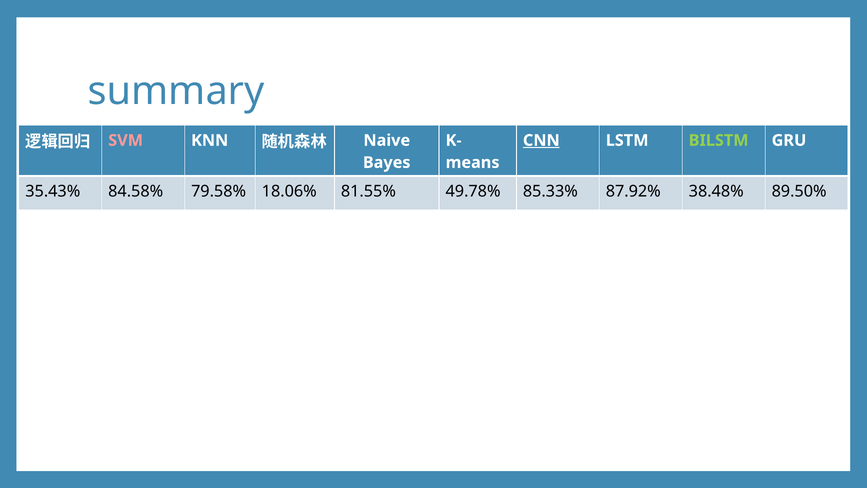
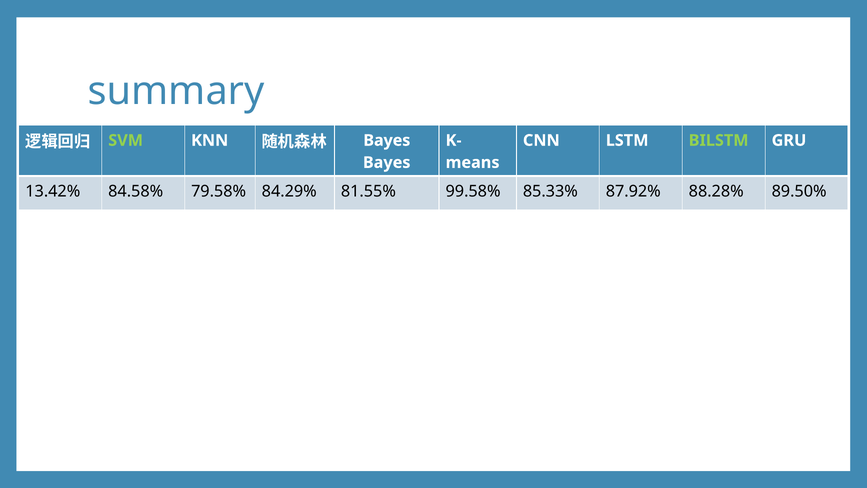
SVM colour: pink -> light green (126, 140)
Naive: Naive -> Bayes (387, 140)
CNN underline: present -> none (541, 140)
35.43%: 35.43% -> 13.42% (53, 191)
18.06%: 18.06% -> 84.29% (289, 191)
49.78%: 49.78% -> 99.58% (473, 191)
38.48%: 38.48% -> 88.28% (716, 191)
